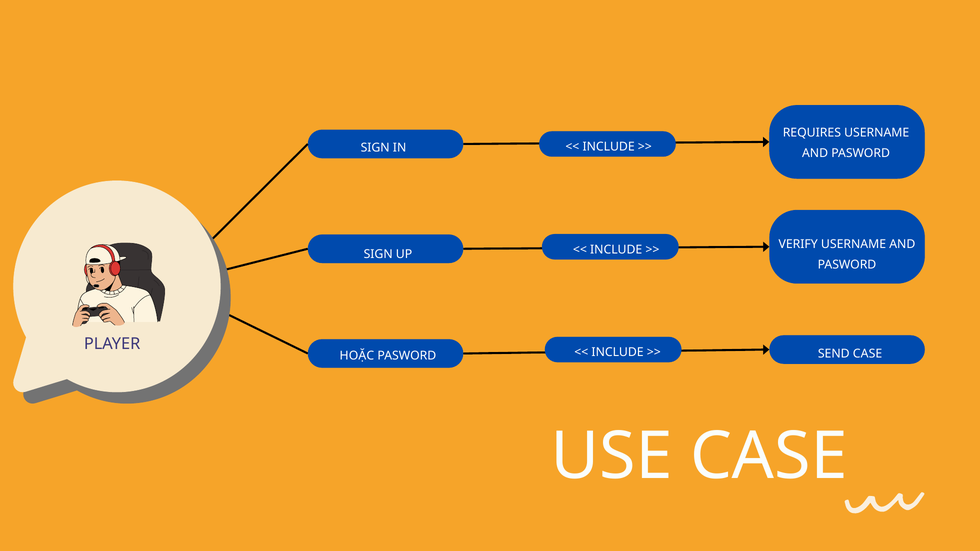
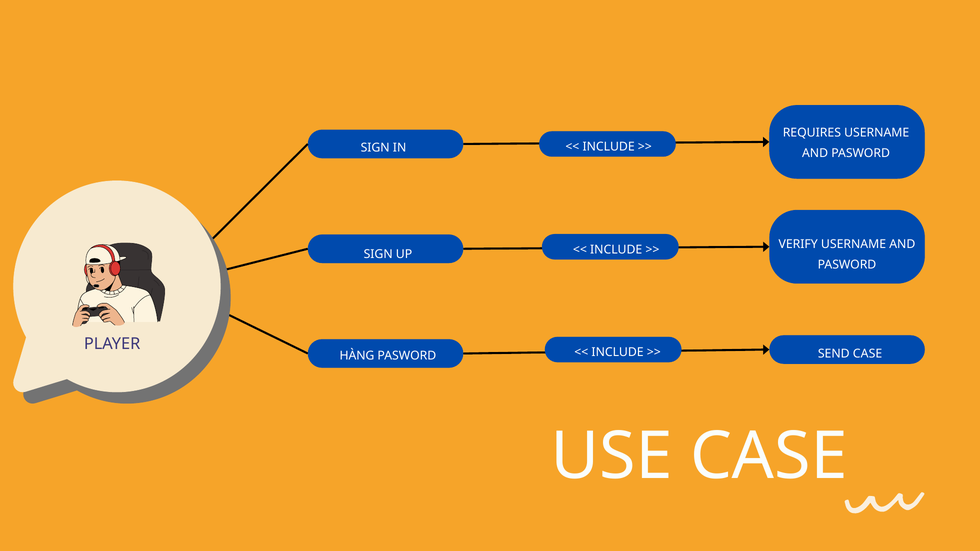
HOẶC: HOẶC -> HÀNG (357, 356)
